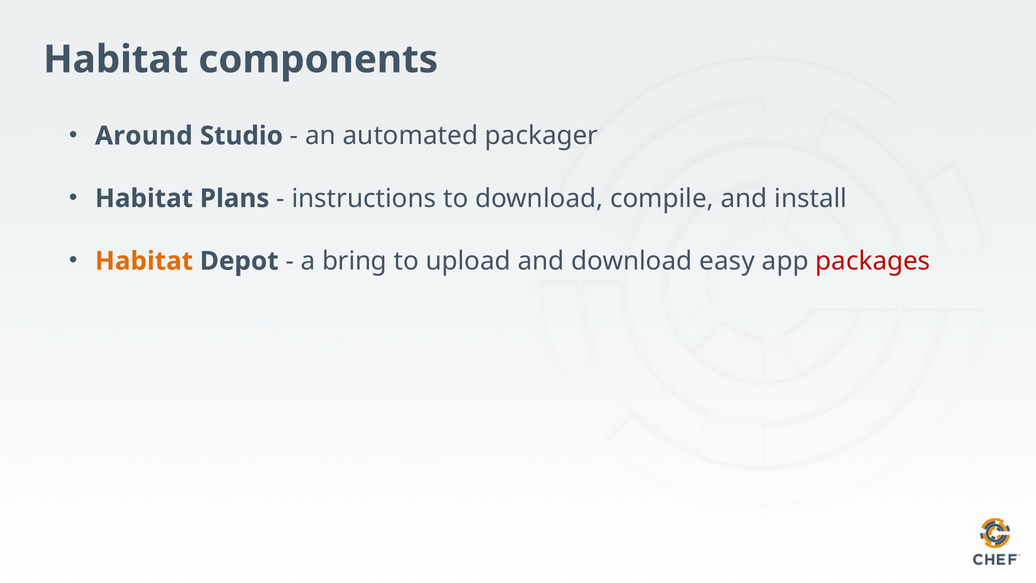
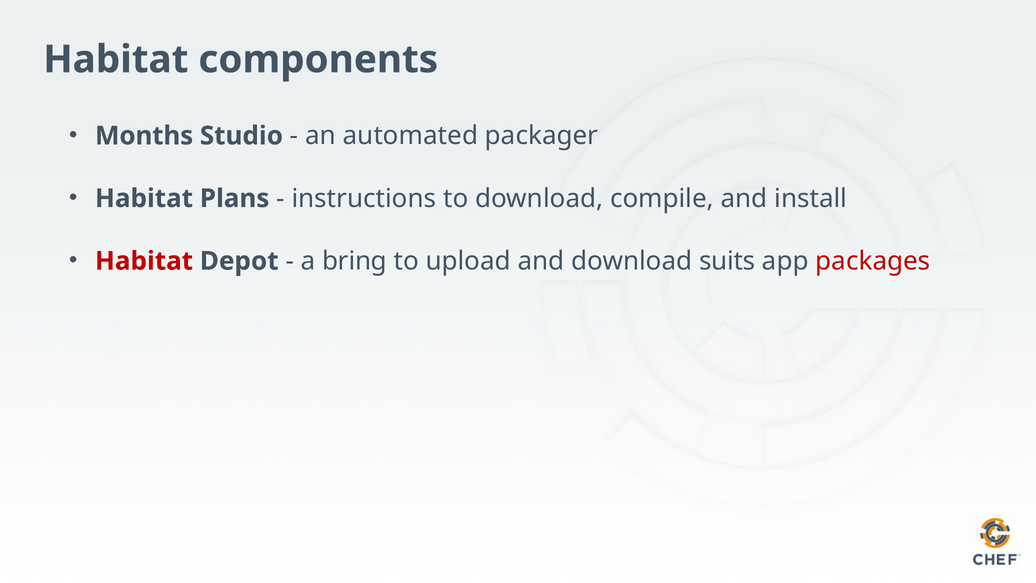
Around: Around -> Months (144, 136)
Habitat colour: orange -> red (144, 261)
easy: easy -> suits (727, 261)
